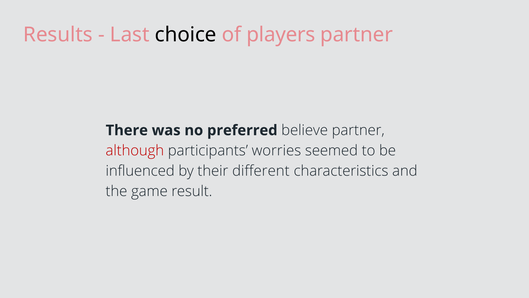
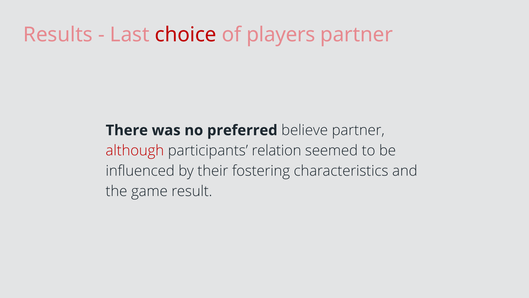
choice colour: black -> red (186, 35)
worries: worries -> relation (277, 150)
different: different -> fostering (261, 171)
